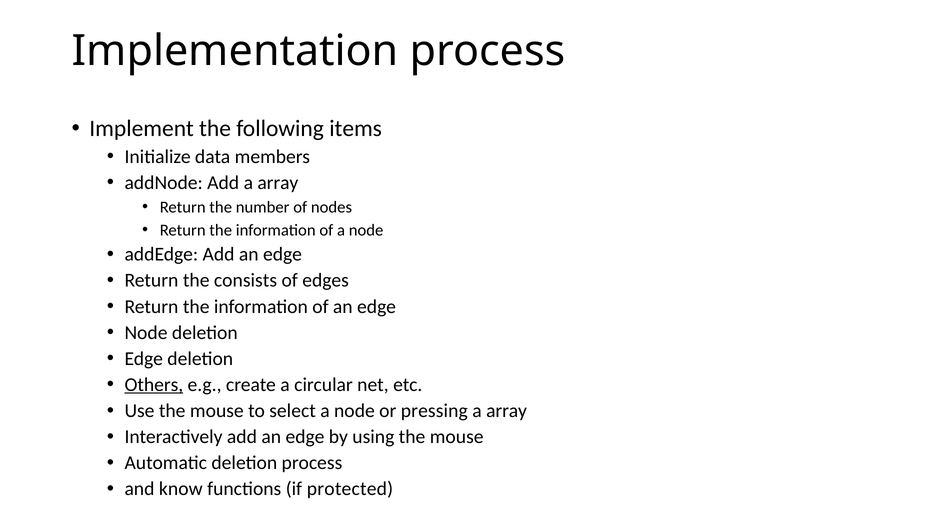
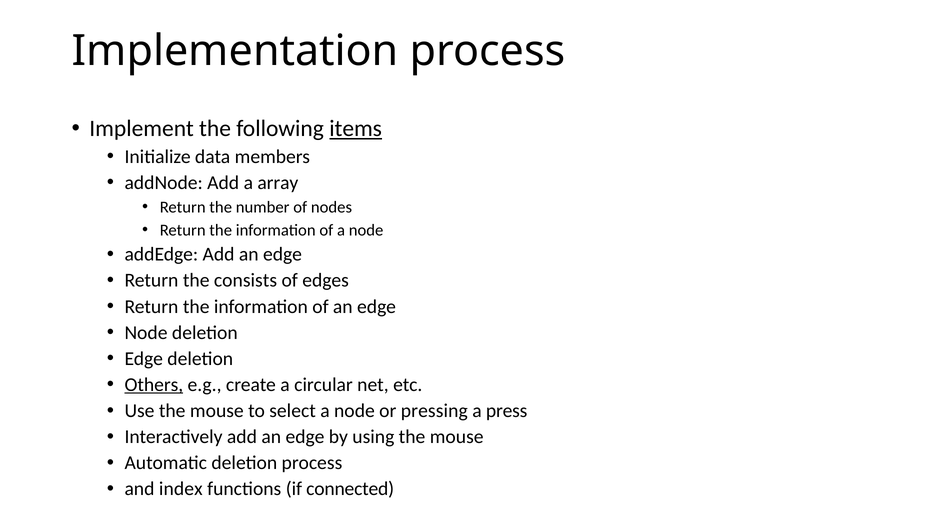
items underline: none -> present (356, 128)
array: array -> press (507, 411)
know: know -> index (181, 489)
protected: protected -> connected (350, 489)
